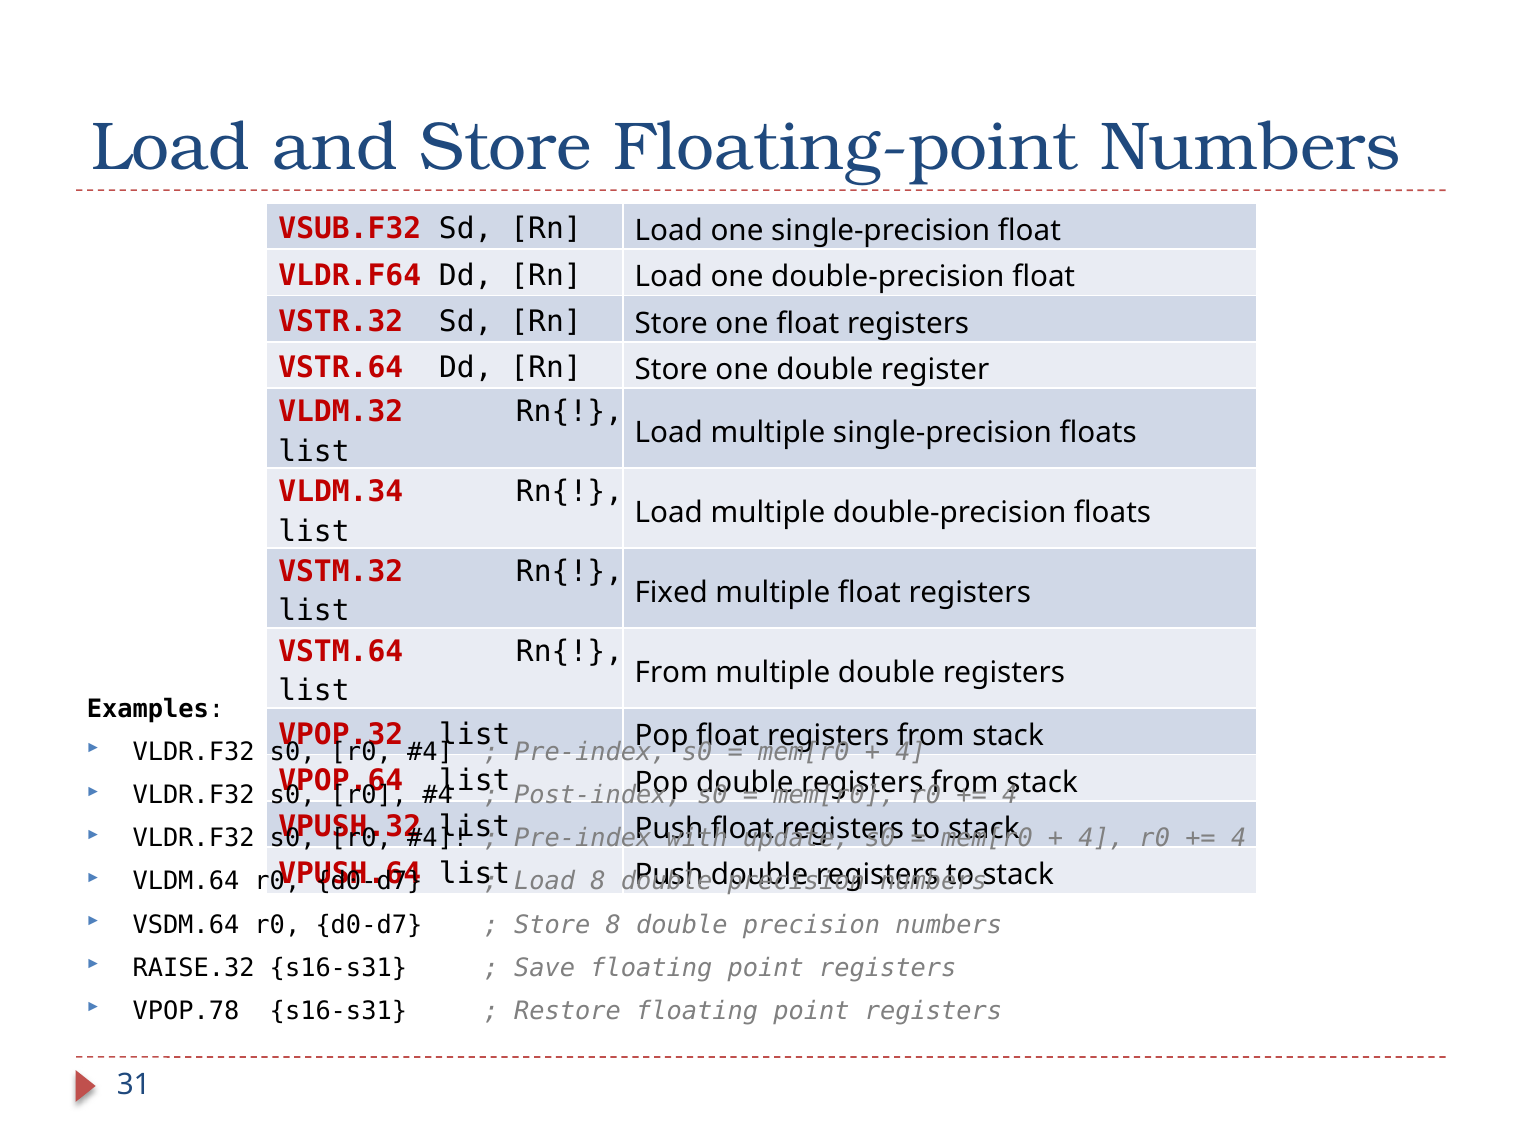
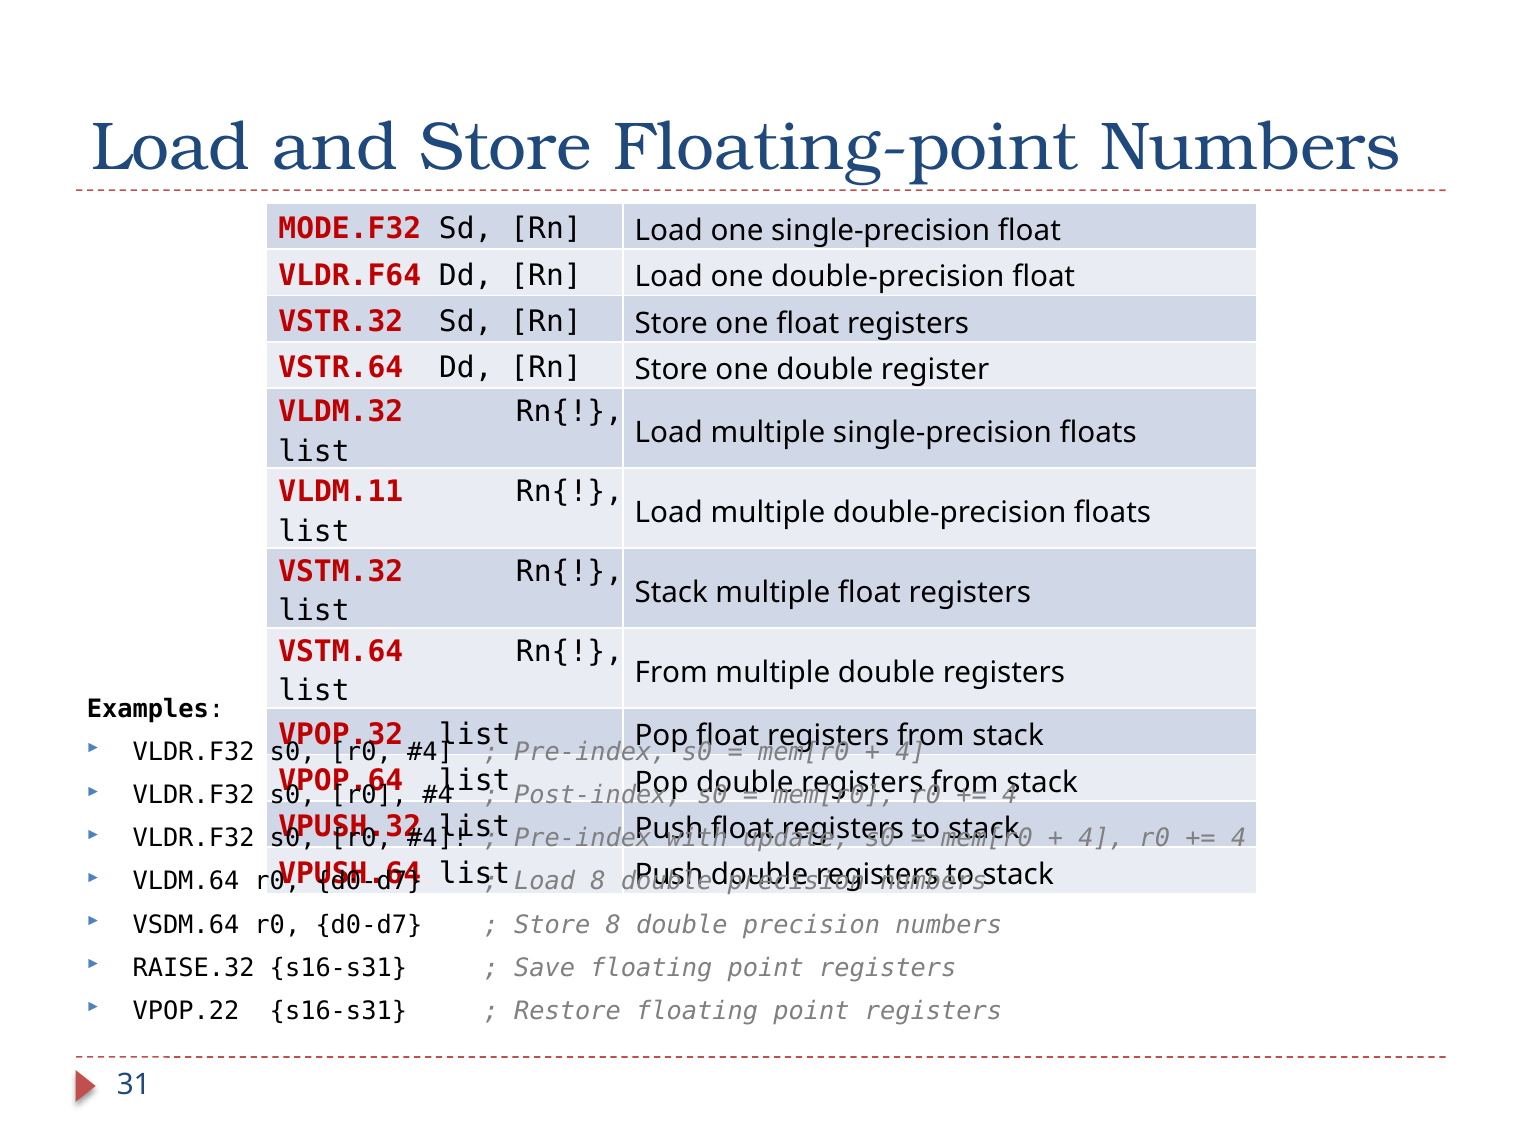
VSUB.F32: VSUB.F32 -> MODE.F32 (350, 229)
VLDM.34: VLDM.34 -> VLDM.11 (341, 492)
list Fixed: Fixed -> Stack (671, 593)
VPOP.78: VPOP.78 -> VPOP.22 (186, 1011)
